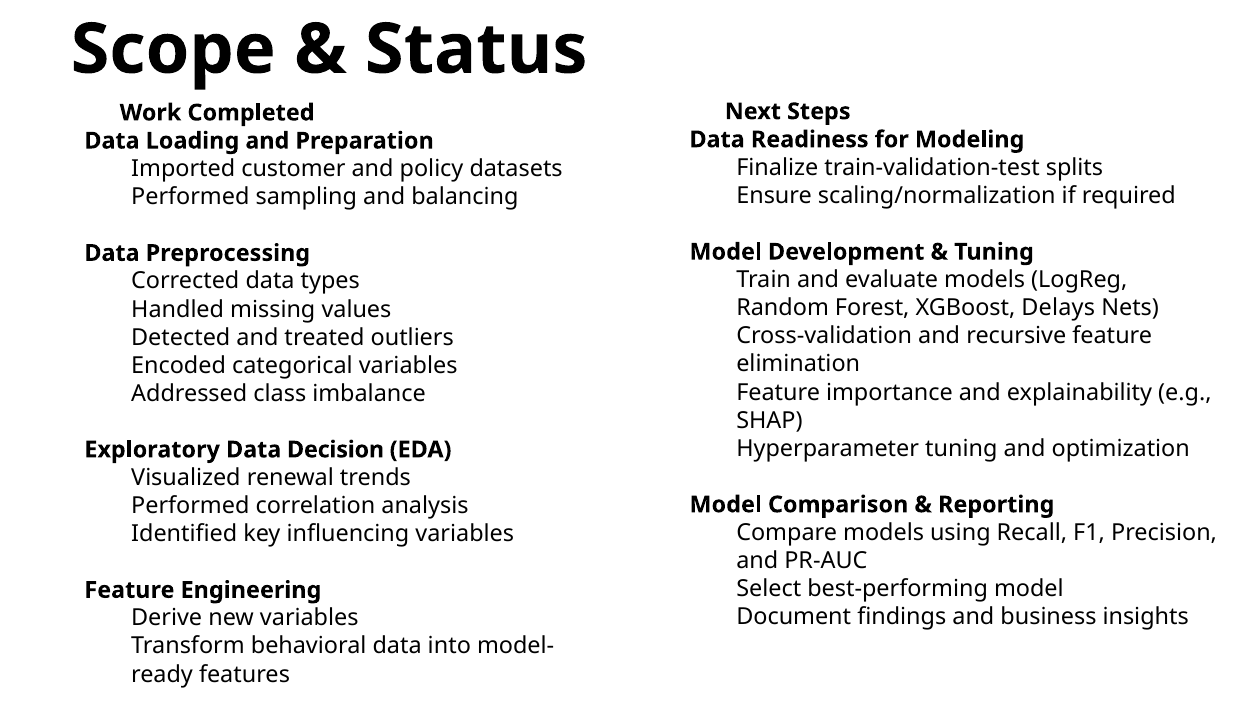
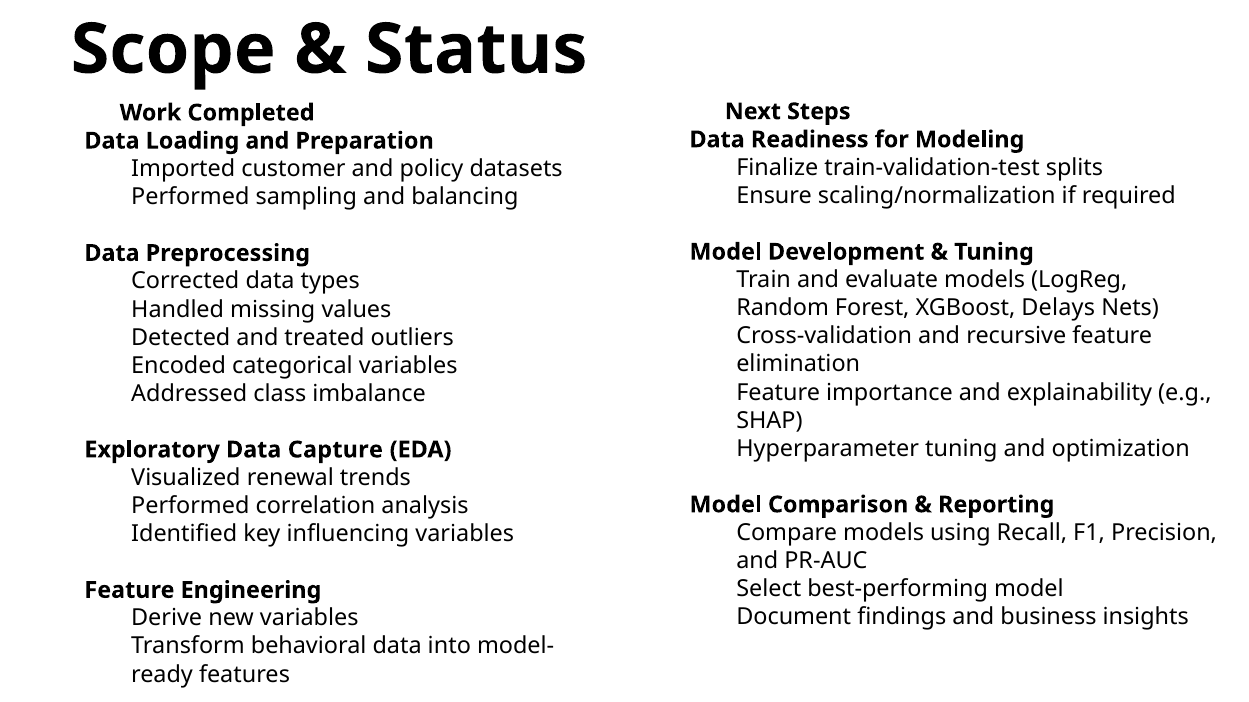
Decision: Decision -> Capture (335, 450)
